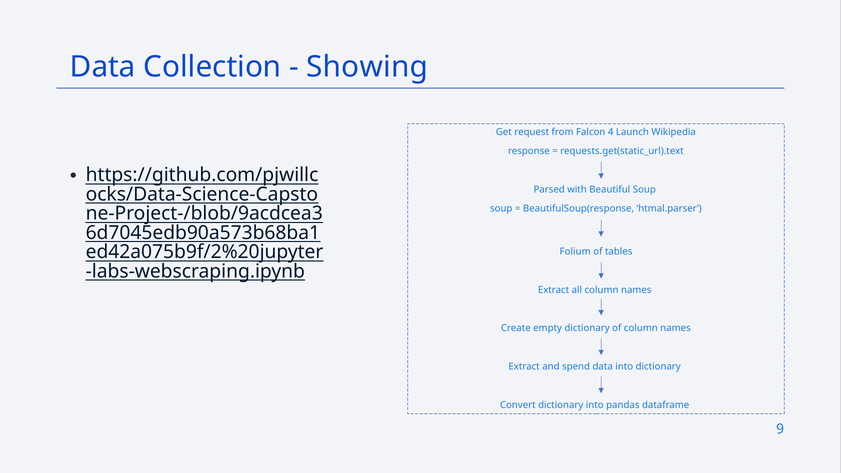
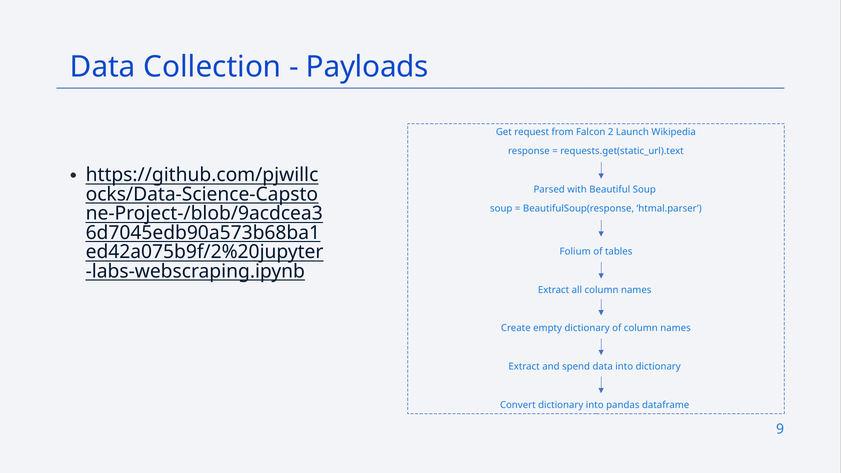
Showing: Showing -> Payloads (367, 67)
4: 4 -> 2 (611, 132)
